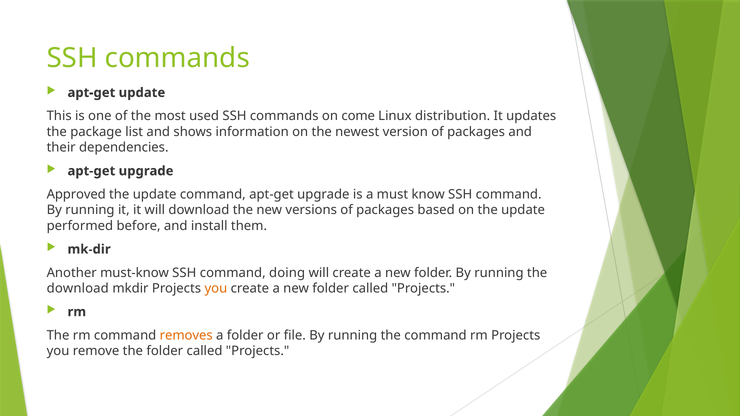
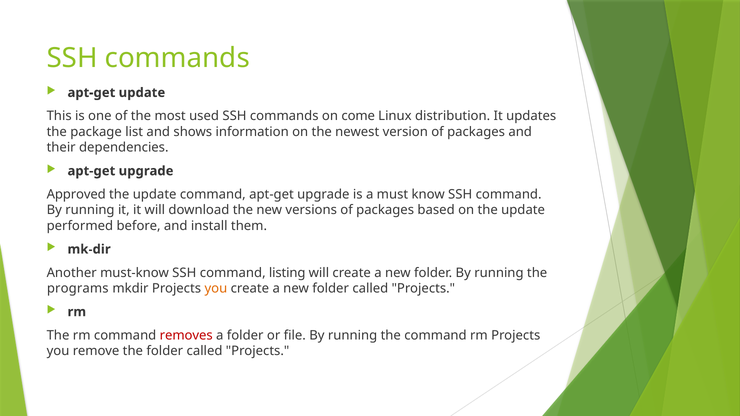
doing: doing -> listing (287, 273)
download: download -> programs (78, 289)
removes colour: orange -> red (186, 335)
